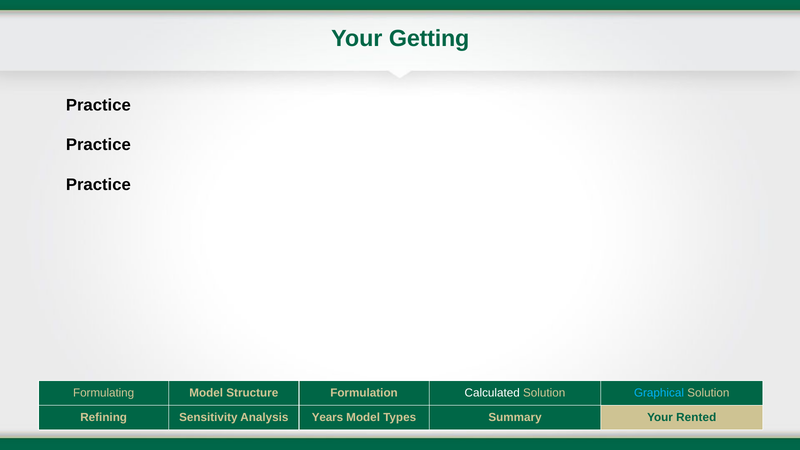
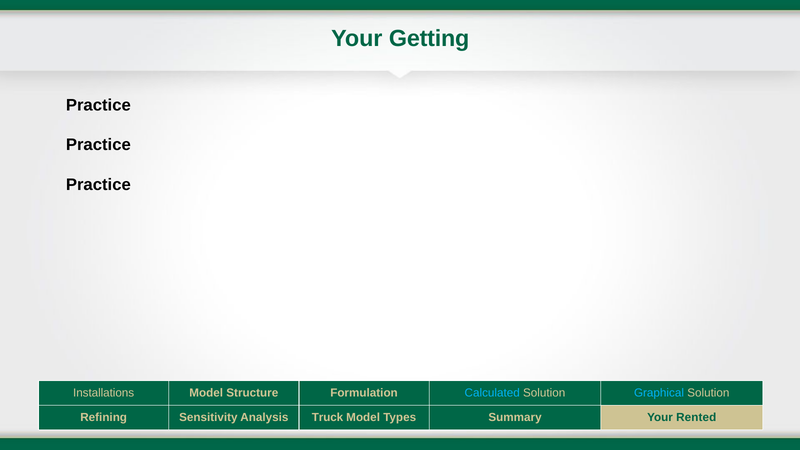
Formulating: Formulating -> Installations (104, 393)
Calculated colour: white -> light blue (492, 393)
Years: Years -> Truck (327, 418)
